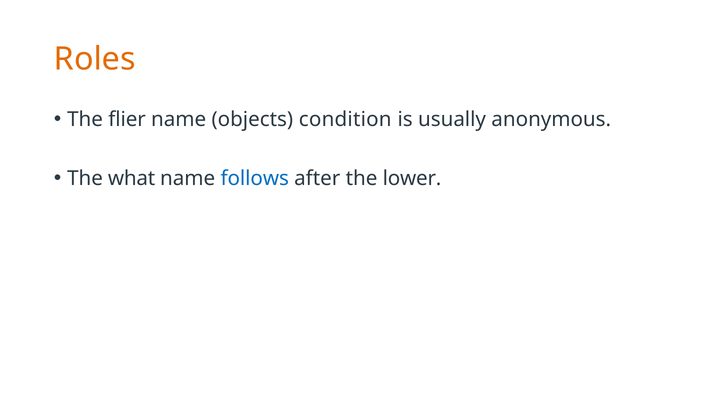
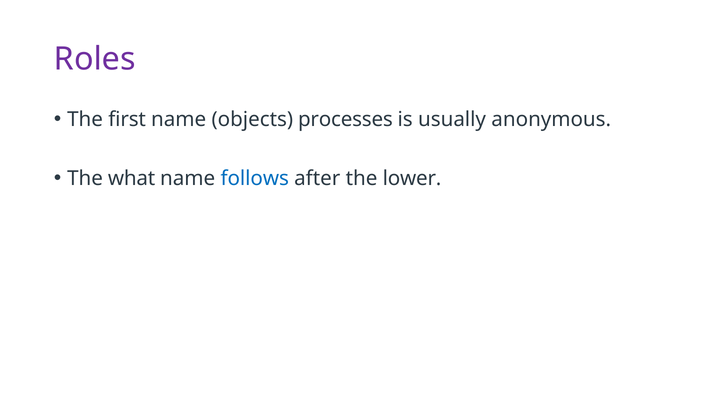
Roles colour: orange -> purple (95, 59)
flier: flier -> first (127, 120)
condition: condition -> processes (345, 120)
